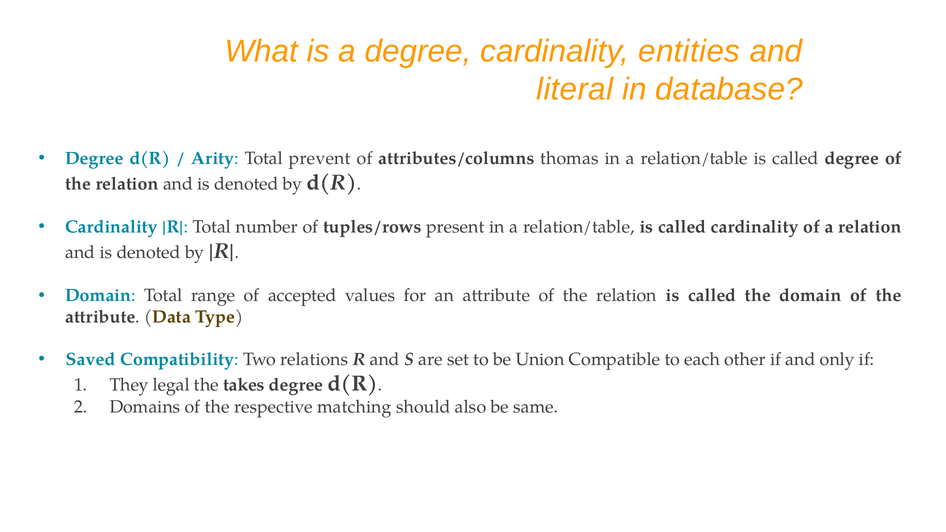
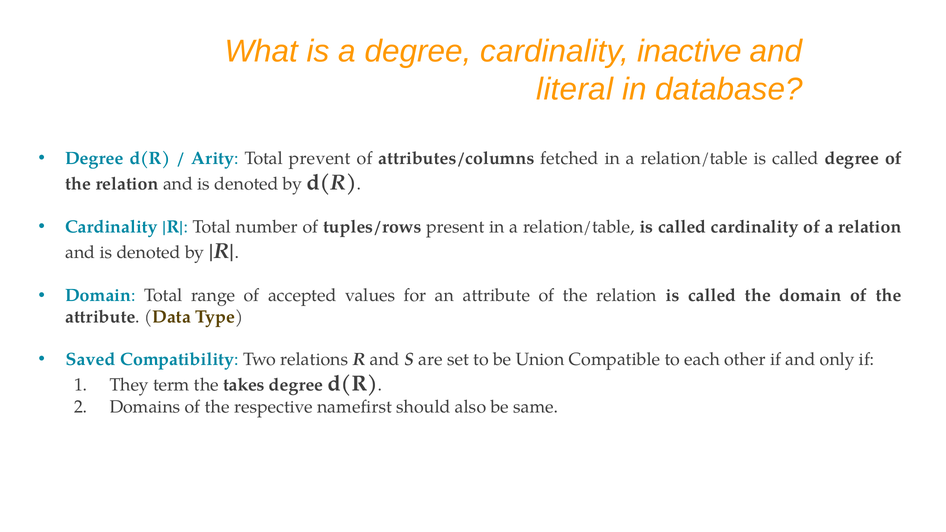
entities: entities -> inactive (690, 51)
thomas: thomas -> fetched (569, 159)
legal: legal -> term (171, 385)
matching: matching -> namefirst (355, 407)
